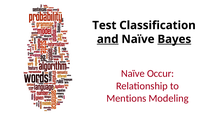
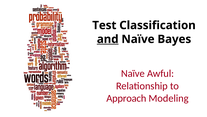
Bayes underline: present -> none (174, 39)
Occur: Occur -> Awful (161, 73)
Mentions: Mentions -> Approach (126, 98)
